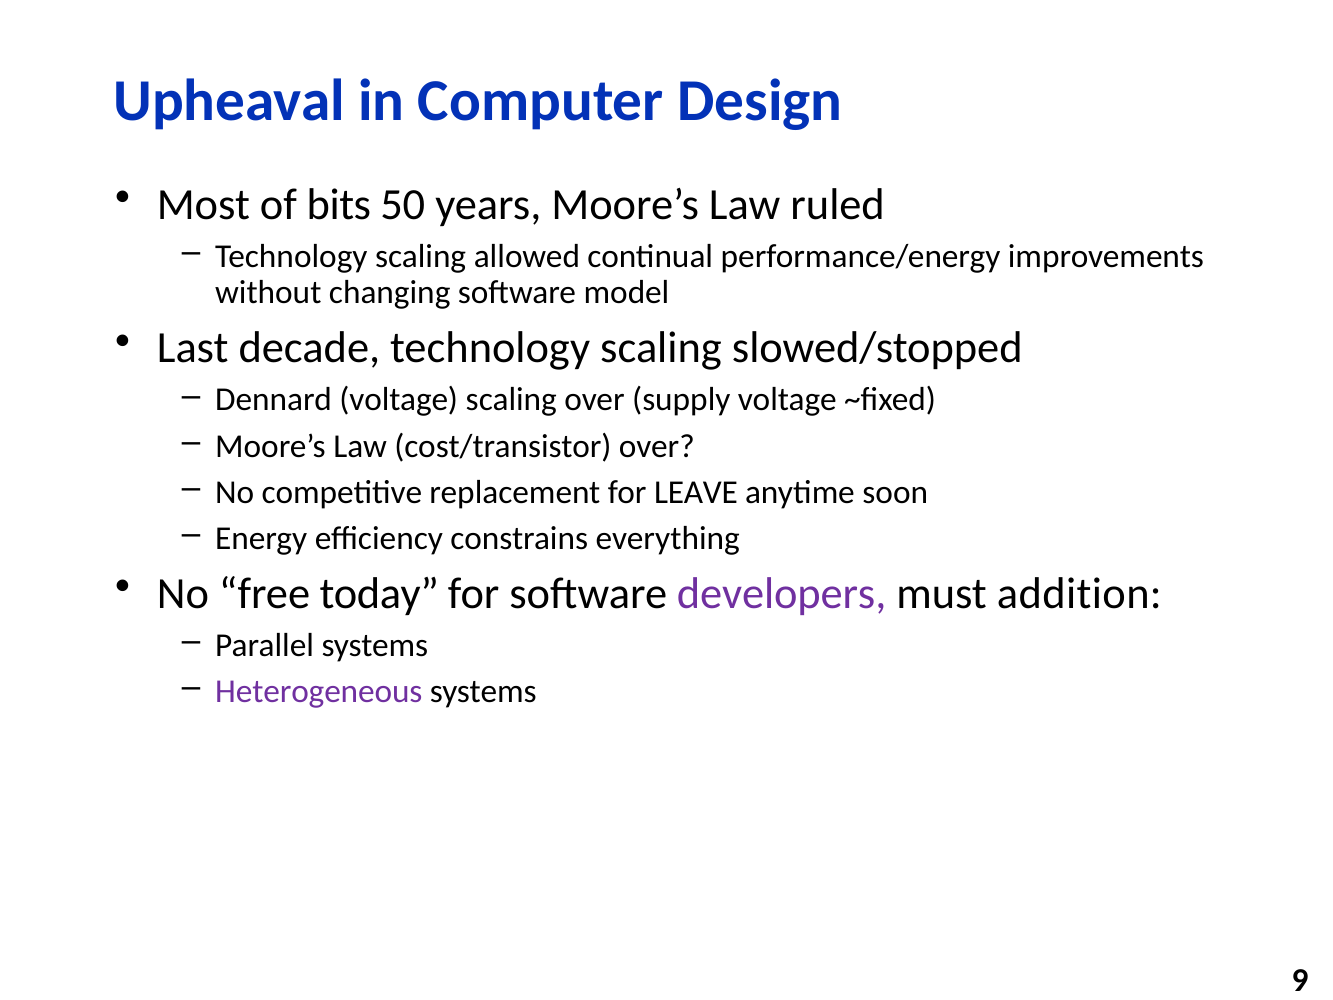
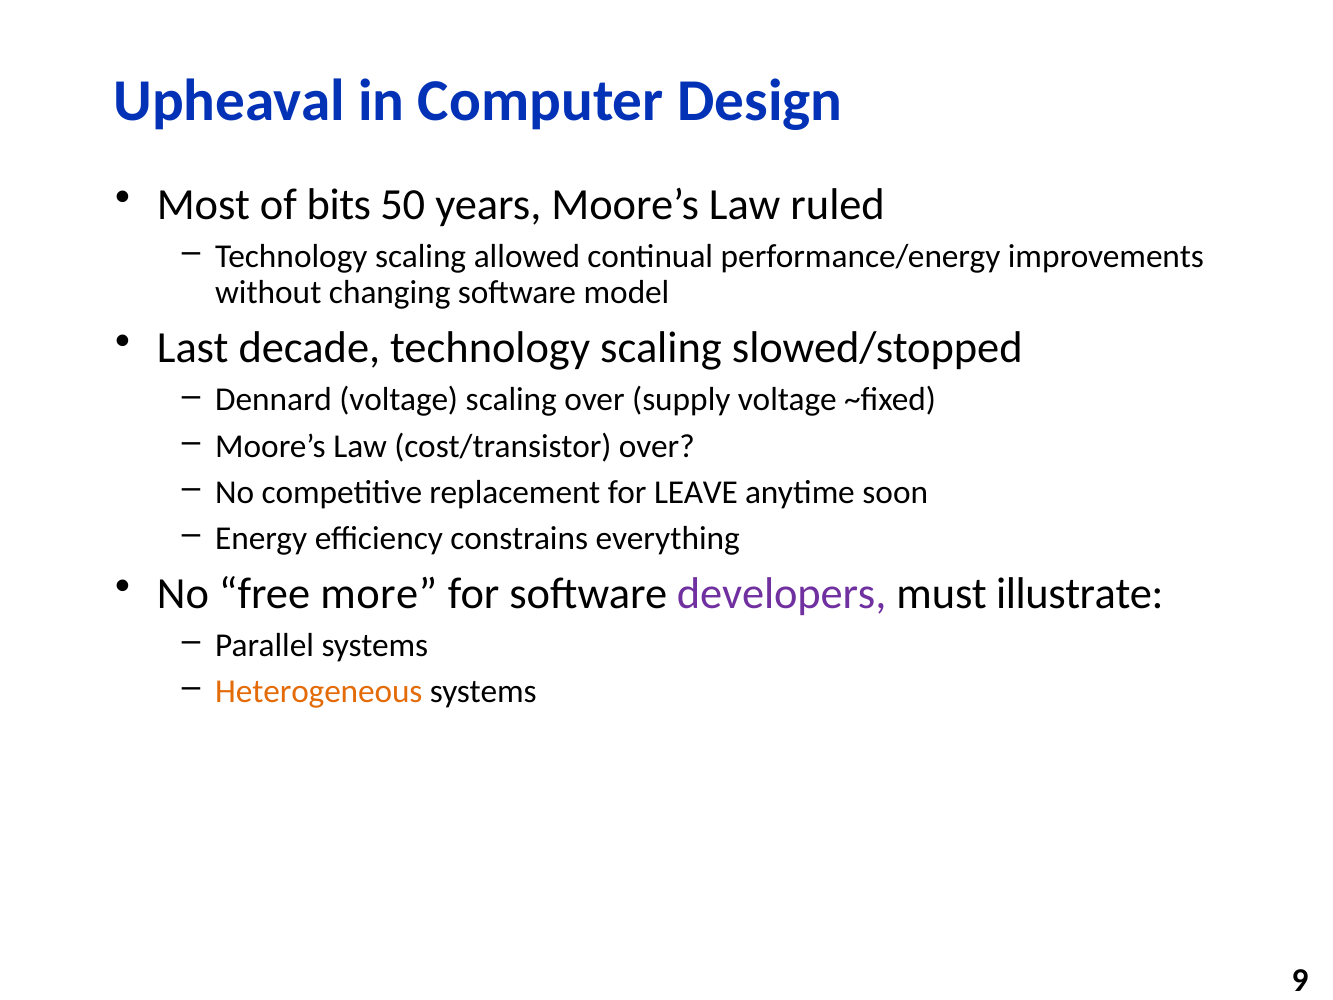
today: today -> more (379, 593)
addition: addition -> illustrate (1080, 593)
Heterogeneous colour: purple -> orange (319, 691)
